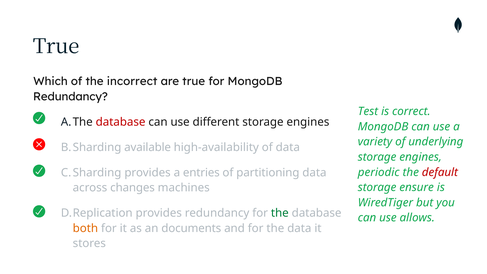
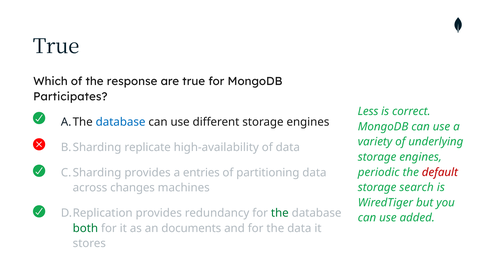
incorrect: incorrect -> response (132, 81)
Redundancy: Redundancy -> Participates (70, 97)
Test: Test -> Less (368, 111)
database colour: red -> blue (121, 122)
available: available -> replicate (148, 147)
ensure: ensure -> search (417, 187)
allows: allows -> added (417, 218)
both colour: orange -> green (85, 228)
